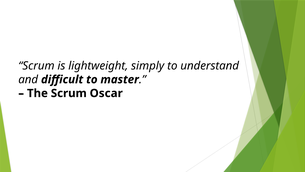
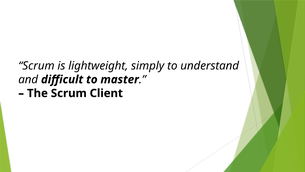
Oscar: Oscar -> Client (106, 93)
